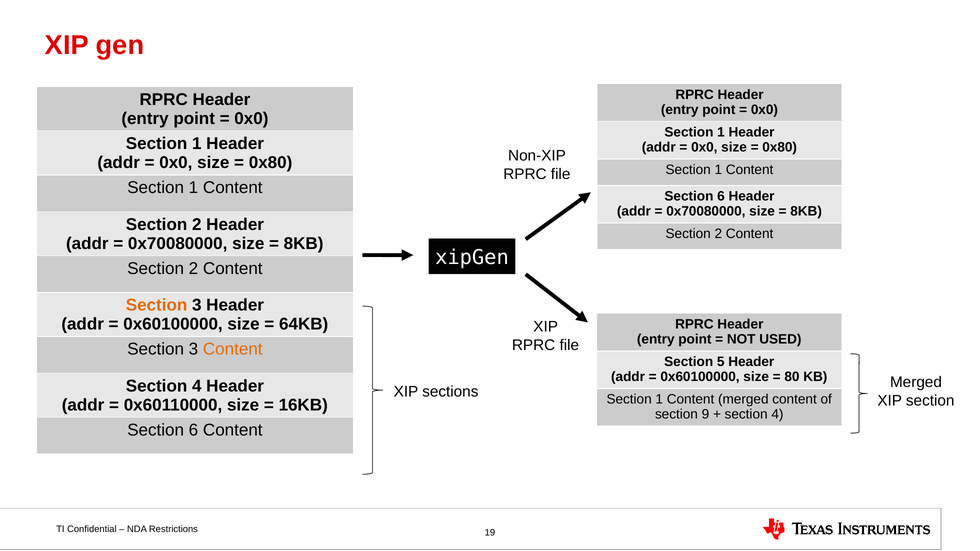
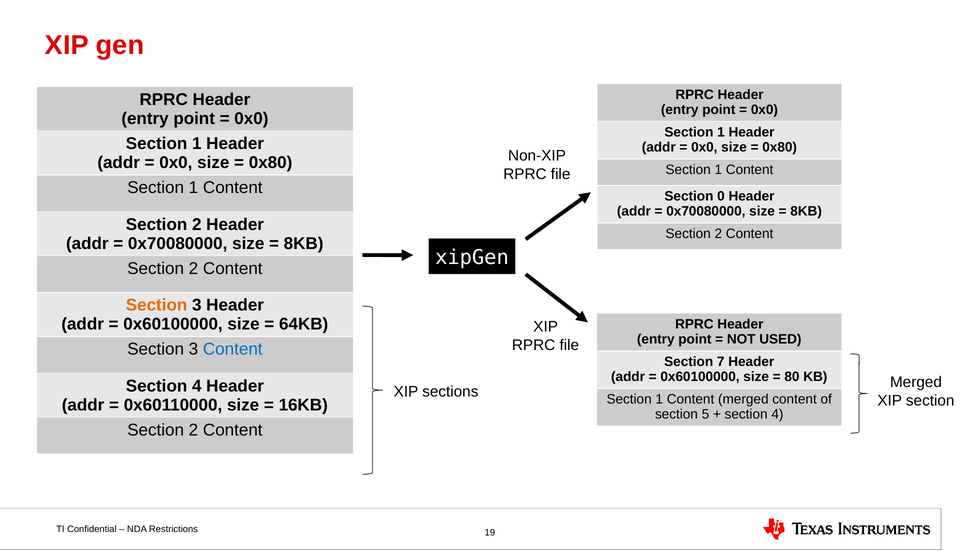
6: 6 -> 0 (721, 196)
Content colour: orange -> blue (233, 350)
5: 5 -> 7 (721, 362)
9: 9 -> 5 (705, 415)
6: 6 -> 2 (193, 430)
